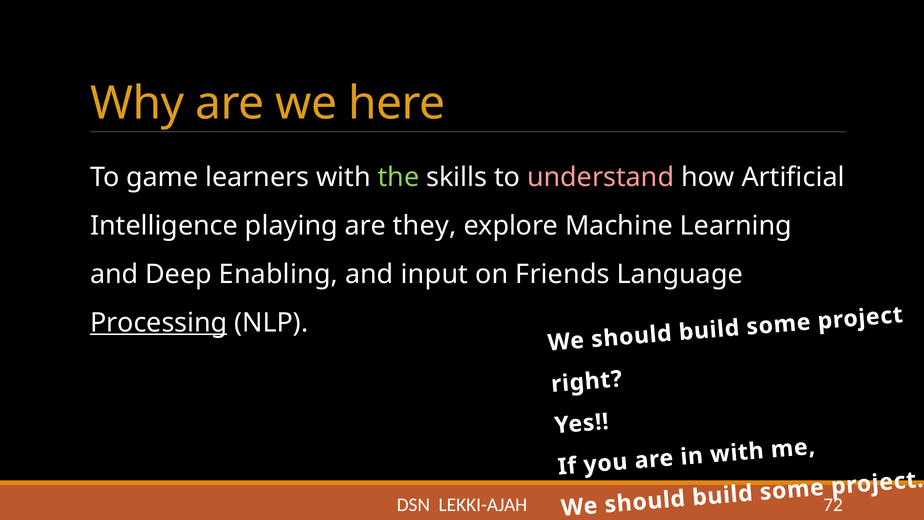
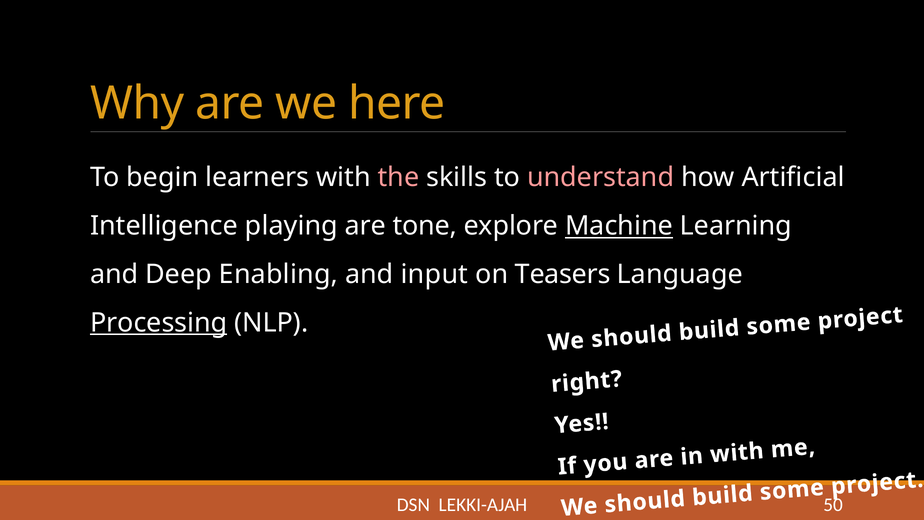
game: game -> begin (162, 177)
the colour: light green -> pink (398, 177)
they: they -> tone (425, 226)
Machine underline: none -> present (619, 226)
Friends: Friends -> Teasers (563, 274)
72: 72 -> 50 (833, 504)
